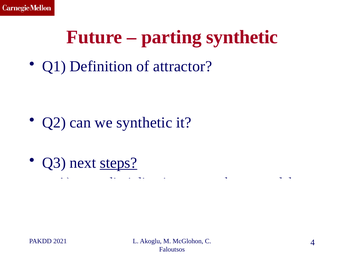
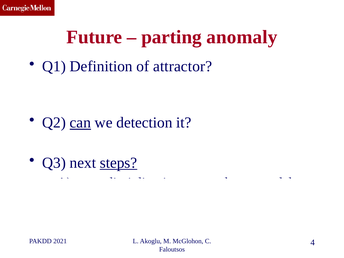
parting synthetic: synthetic -> anomaly (242, 37)
can underline: none -> present (80, 123)
we synthetic: synthetic -> detection (144, 123)
